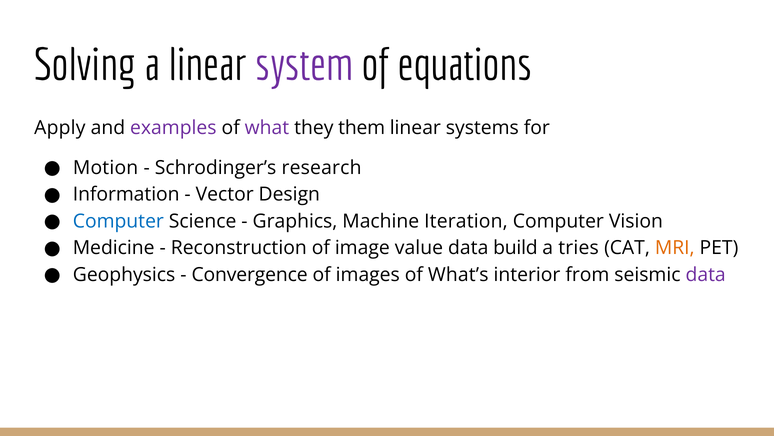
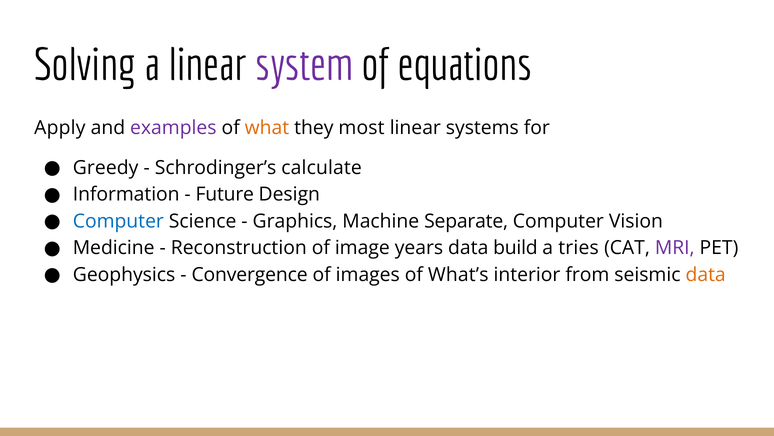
what colour: purple -> orange (267, 128)
them: them -> most (362, 128)
Motion: Motion -> Greedy (106, 167)
research: research -> calculate (322, 167)
Vector: Vector -> Future (225, 194)
Iteration: Iteration -> Separate (466, 221)
value: value -> years (419, 248)
MRI colour: orange -> purple (675, 248)
data colour: purple -> orange (706, 274)
